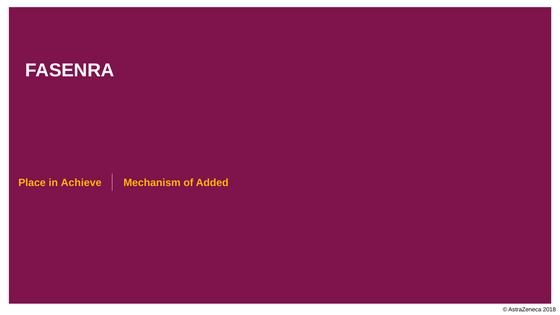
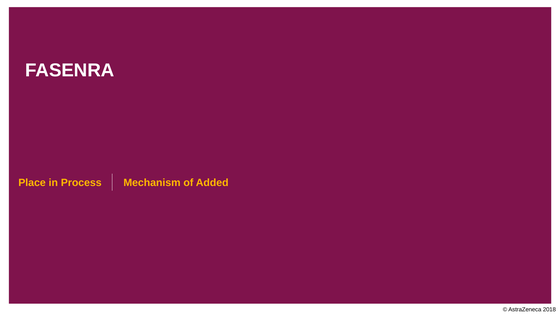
Achieve: Achieve -> Process (81, 183)
